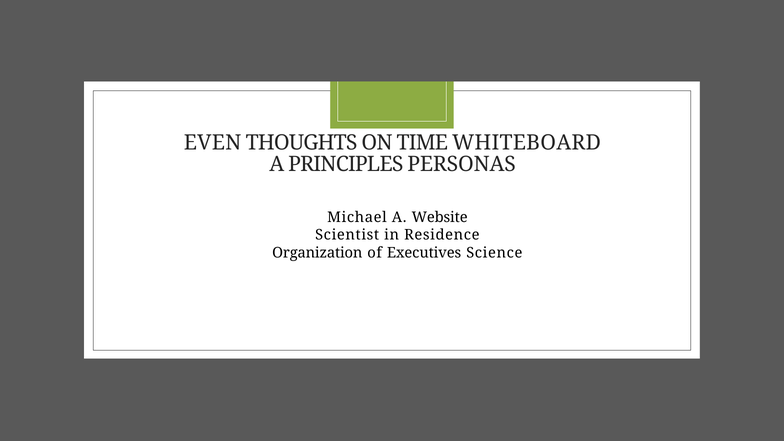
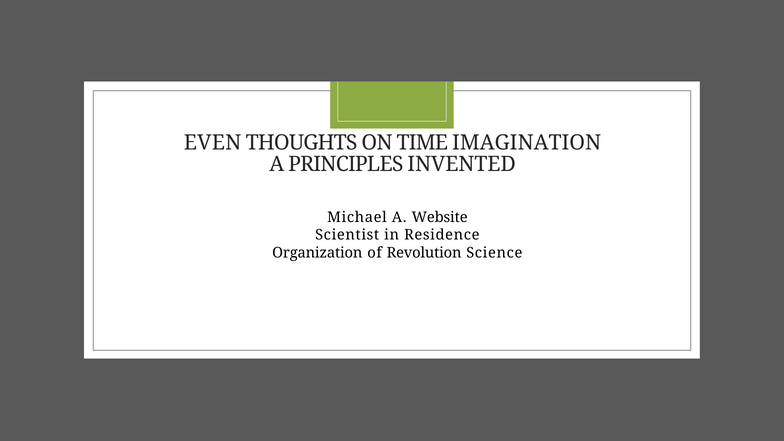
WHITEBOARD: WHITEBOARD -> IMAGINATION (527, 143)
PERSONAS: PERSONAS -> INVENTED (462, 164)
Executives: Executives -> Revolution (424, 253)
